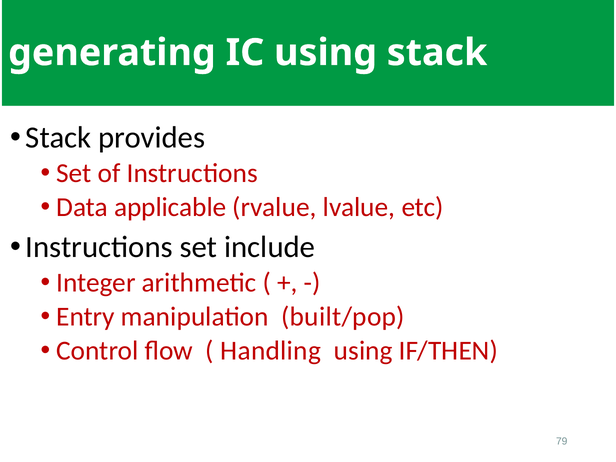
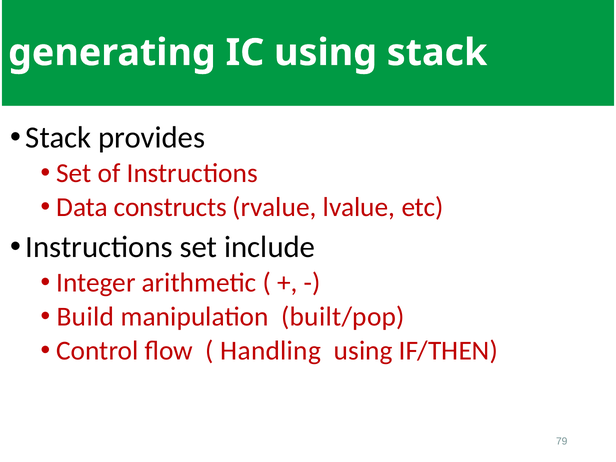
applicable: applicable -> constructs (170, 207)
Entry: Entry -> Build (85, 317)
